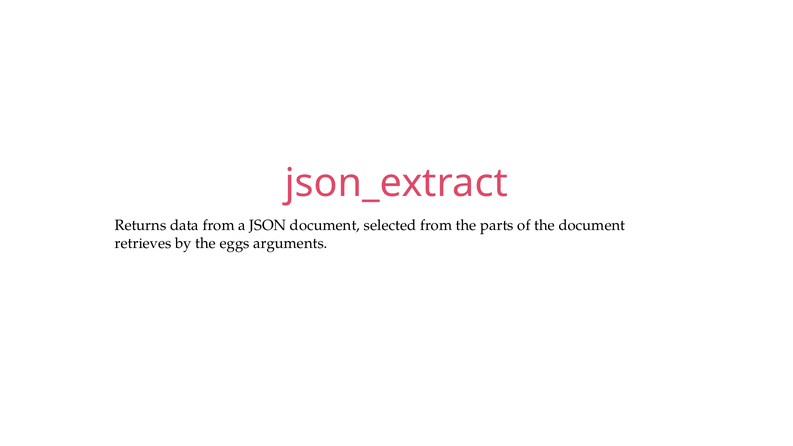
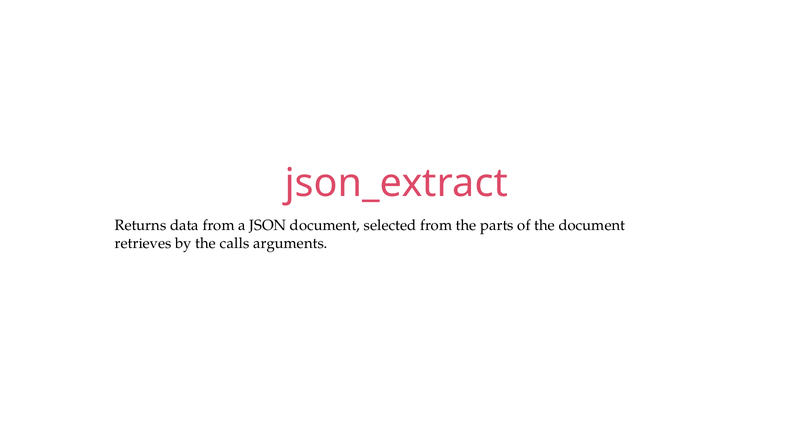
eggs: eggs -> calls (235, 243)
